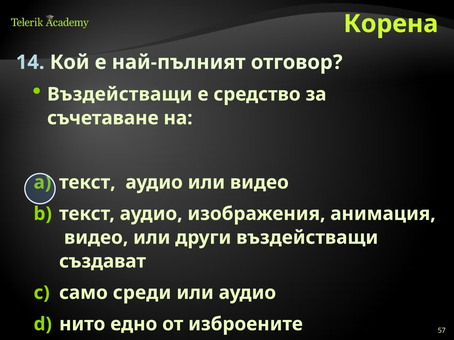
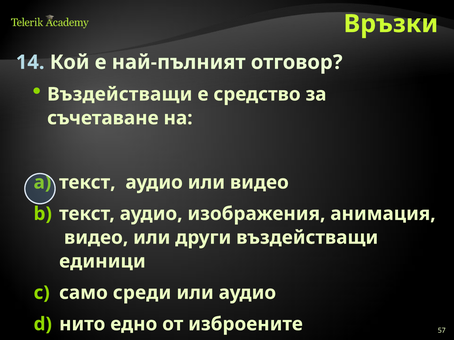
Корена: Корена -> Връзки (391, 24)
създават: създават -> единици (102, 262)
